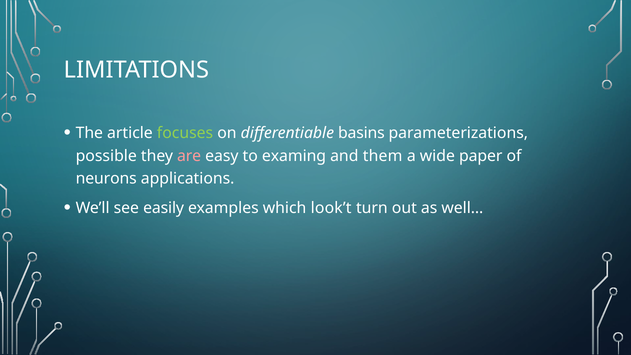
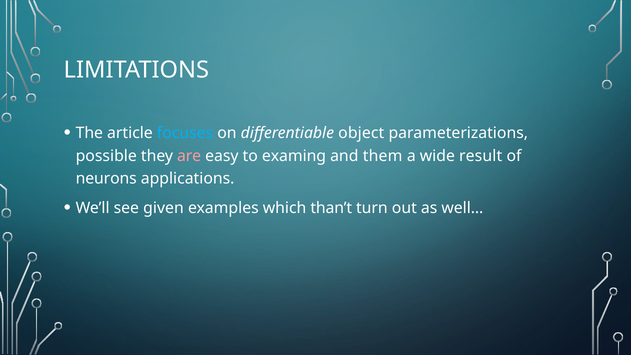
focuses colour: light green -> light blue (185, 133)
basins: basins -> object (361, 133)
paper: paper -> result (481, 156)
easily: easily -> given (163, 208)
look’t: look’t -> than’t (331, 208)
